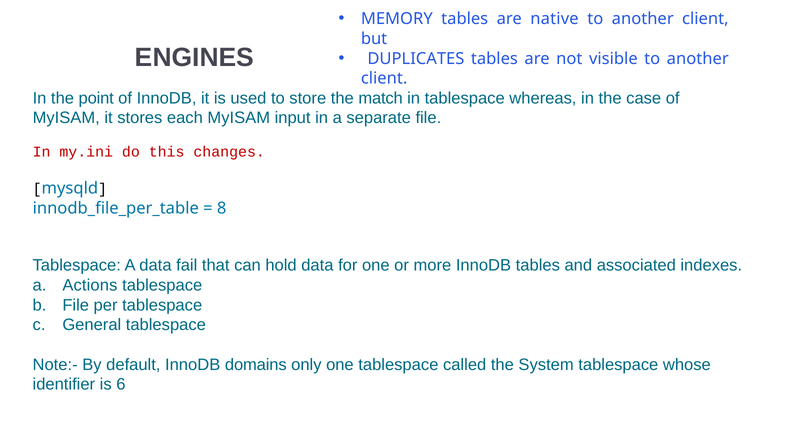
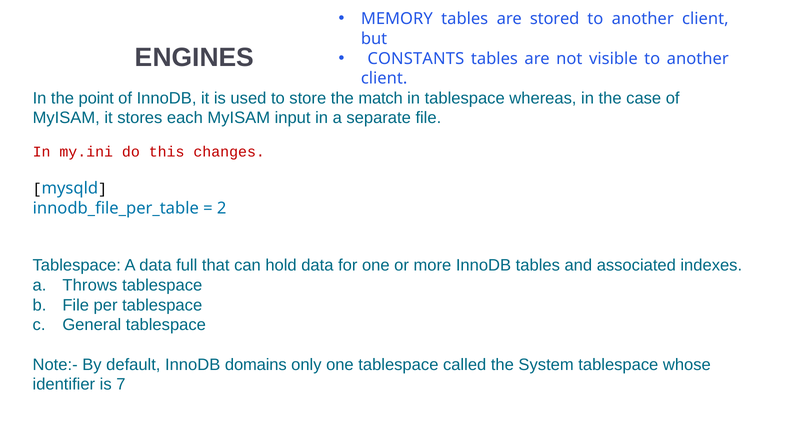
native: native -> stored (555, 19)
DUPLICATES: DUPLICATES -> CONSTANTS (416, 59)
8: 8 -> 2 (222, 209)
fail: fail -> full (187, 266)
Actions: Actions -> Throws (90, 286)
6: 6 -> 7 (121, 385)
